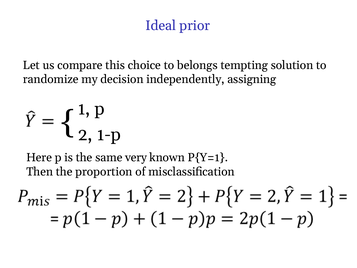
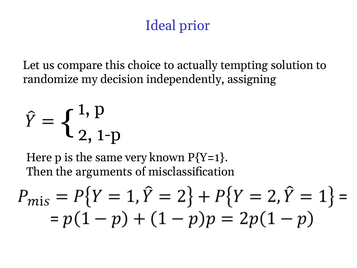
belongs: belongs -> actually (197, 65)
proportion: proportion -> arguments (104, 172)
